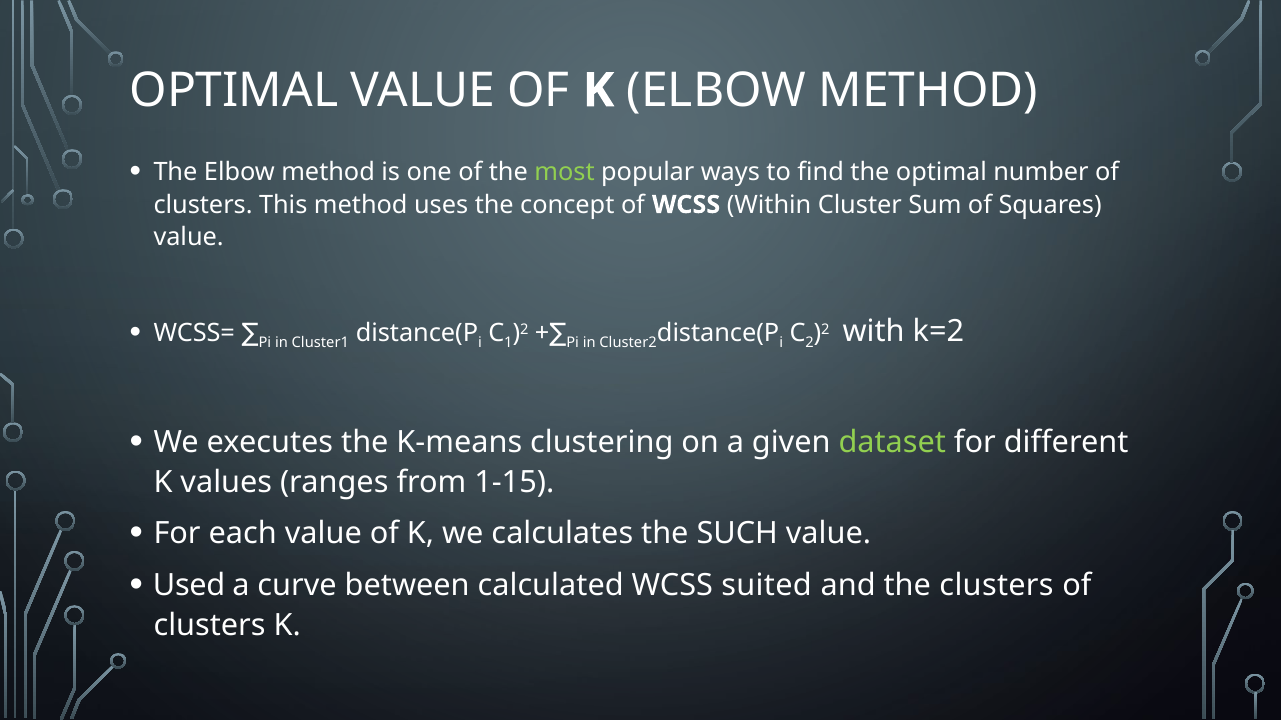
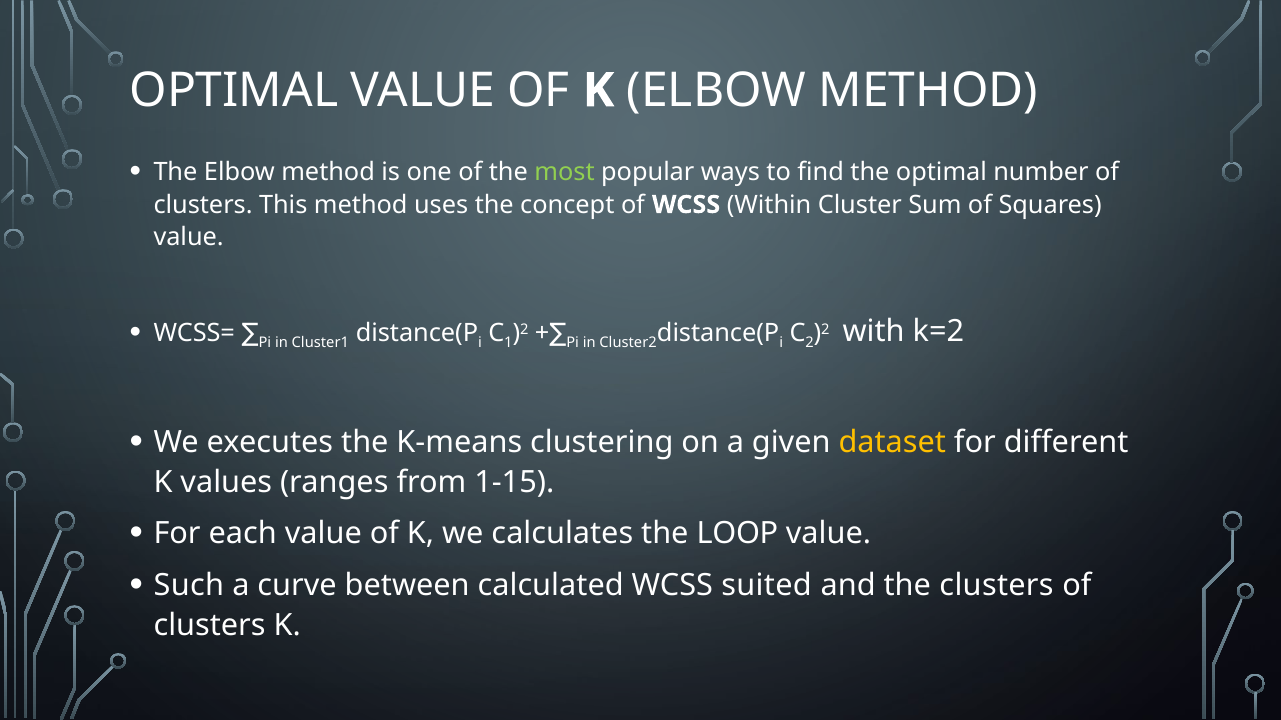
dataset colour: light green -> yellow (892, 443)
SUCH: SUCH -> LOOP (737, 534)
Used: Used -> Such (189, 586)
